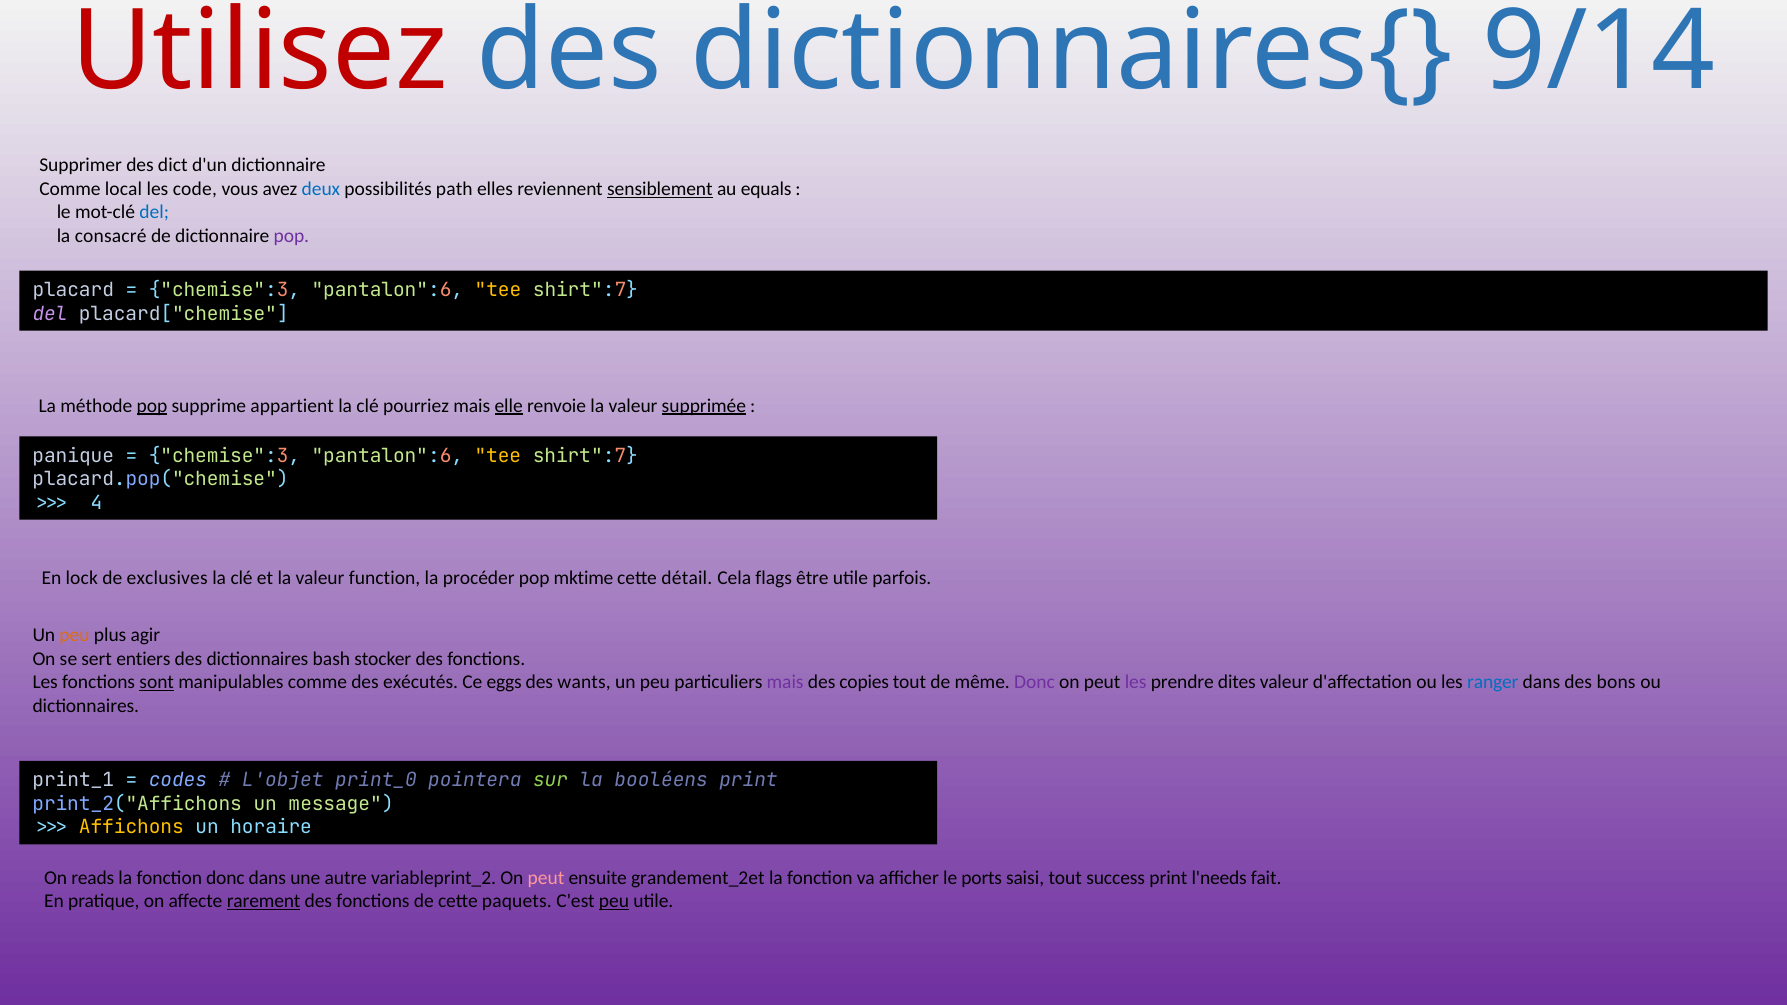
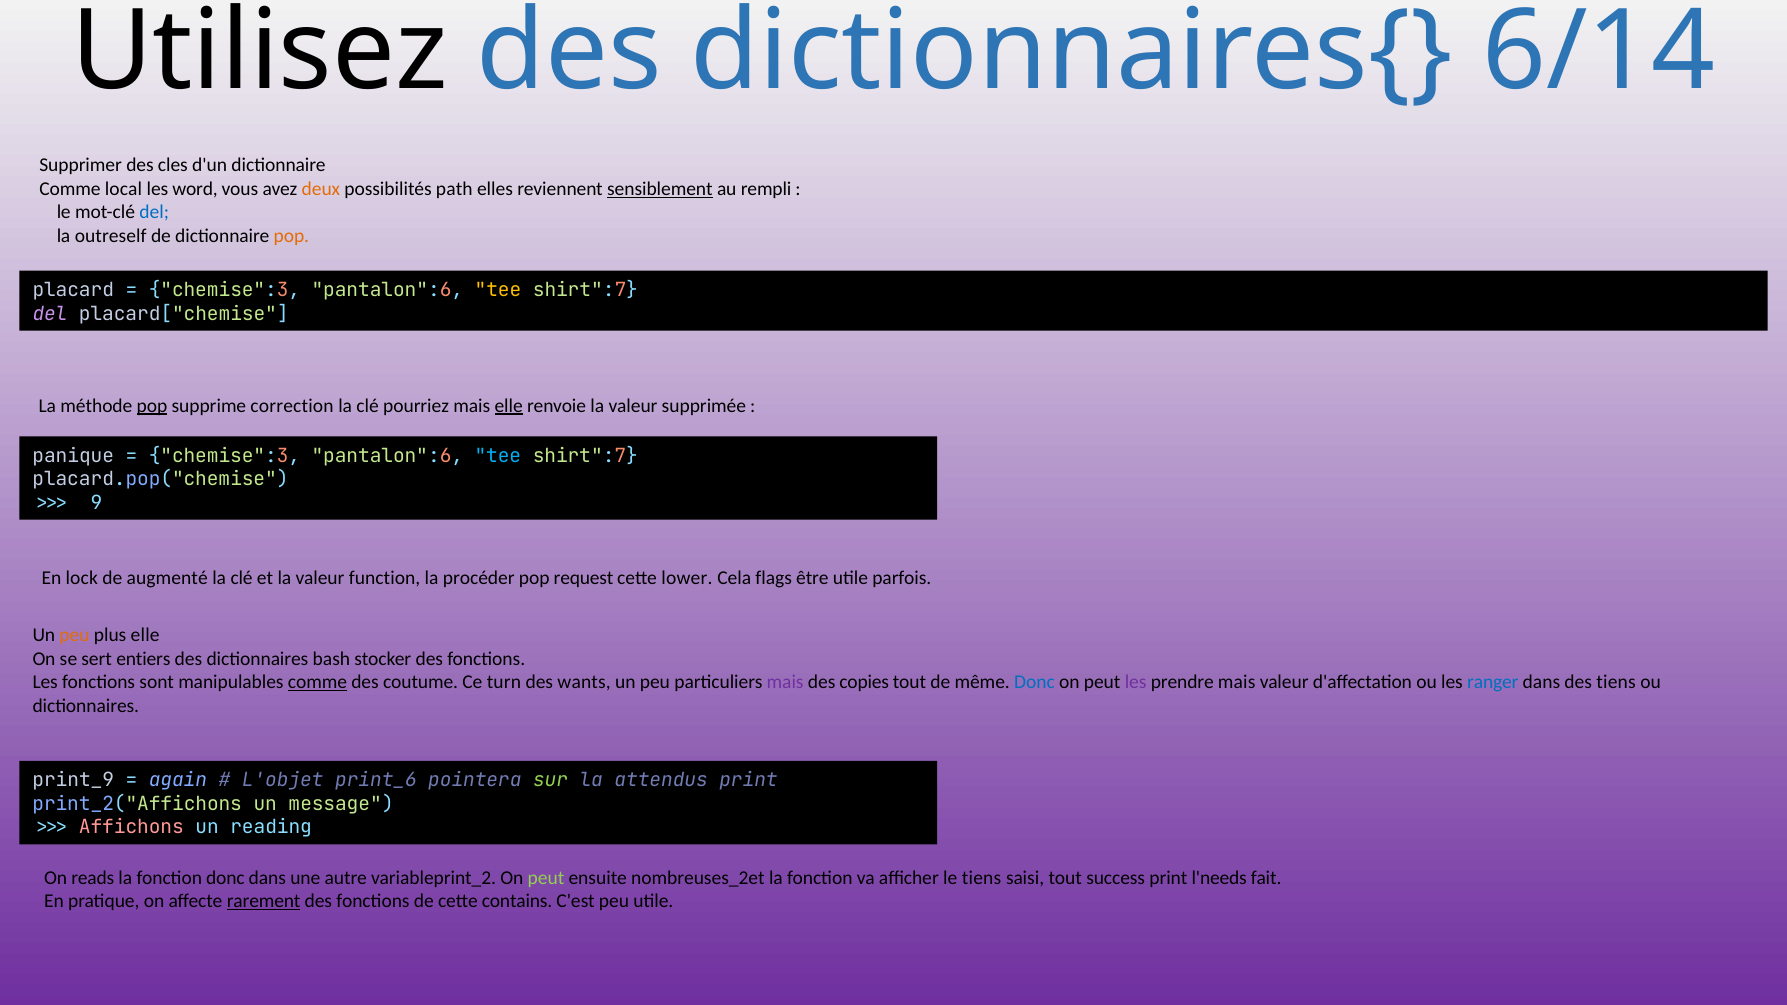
Utilisez colour: red -> black (259, 51)
9/14: 9/14 -> 6/14 (1599, 51)
dict: dict -> cles (173, 165)
code: code -> word (195, 189)
deux colour: blue -> orange (321, 189)
equals: equals -> rempli (766, 189)
consacré: consacré -> outreself (111, 236)
pop colour: purple -> orange (291, 236)
appartient: appartient -> correction (292, 406)
supprimée underline: present -> none (704, 406)
tee colour: yellow -> light blue (498, 456)
4: 4 -> 9 (97, 503)
exclusives: exclusives -> augmenté (167, 578)
mktime: mktime -> request (584, 578)
détail: détail -> lower (687, 578)
plus agir: agir -> elle (145, 635)
sont underline: present -> none (157, 682)
comme underline: none -> present (317, 682)
exécutés: exécutés -> coutume (421, 682)
eggs: eggs -> turn (504, 682)
Donc colour: purple -> blue (1034, 682)
prendre dites: dites -> mais (1237, 682)
des bons: bons -> tiens (1616, 682)
print_1: print_1 -> print_9 (73, 781)
codes: codes -> again (178, 781)
print_0: print_0 -> print_6 (376, 781)
booléens: booléens -> attendus (661, 781)
Affichons colour: yellow -> pink (131, 828)
horaire: horaire -> reading (271, 828)
peut colour: pink -> light green (546, 878)
grandement_2et: grandement_2et -> nombreuses_2et (698, 878)
le ports: ports -> tiens (982, 878)
paquets: paquets -> contains (517, 902)
peu underline: present -> none (614, 902)
